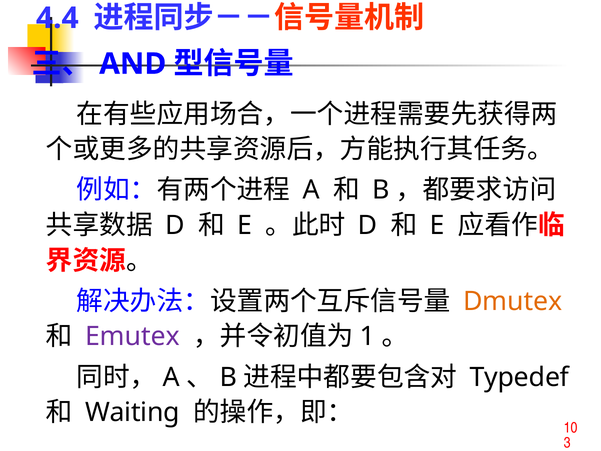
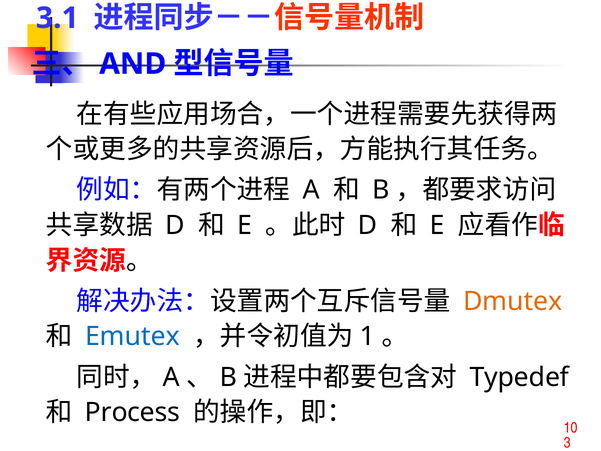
4.4: 4.4 -> 3.1 (57, 18)
Emutex colour: purple -> blue (132, 336)
Waiting: Waiting -> Process (132, 412)
